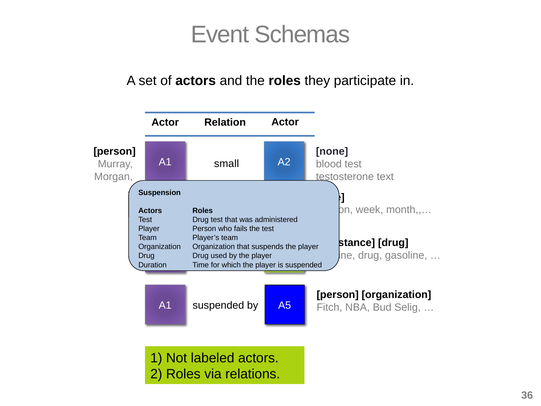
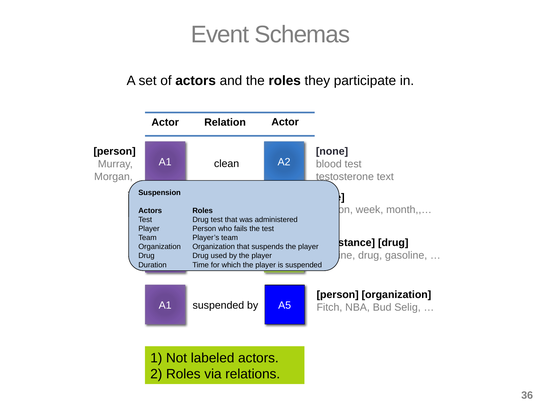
small: small -> clean (227, 164)
